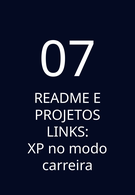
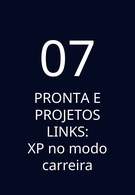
README: README -> PRONTA (62, 98)
